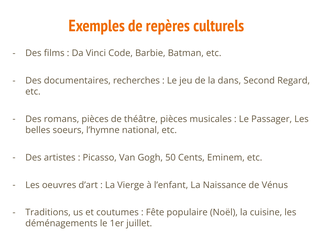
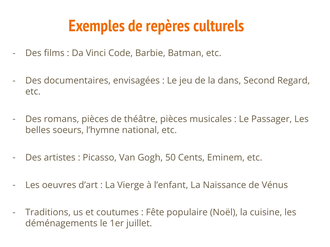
recherches: recherches -> envisagées (136, 81)
